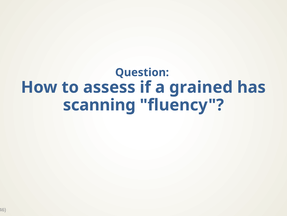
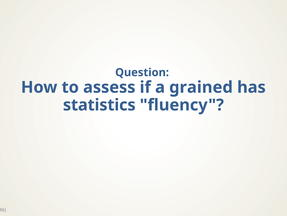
scanning: scanning -> statistics (99, 105)
